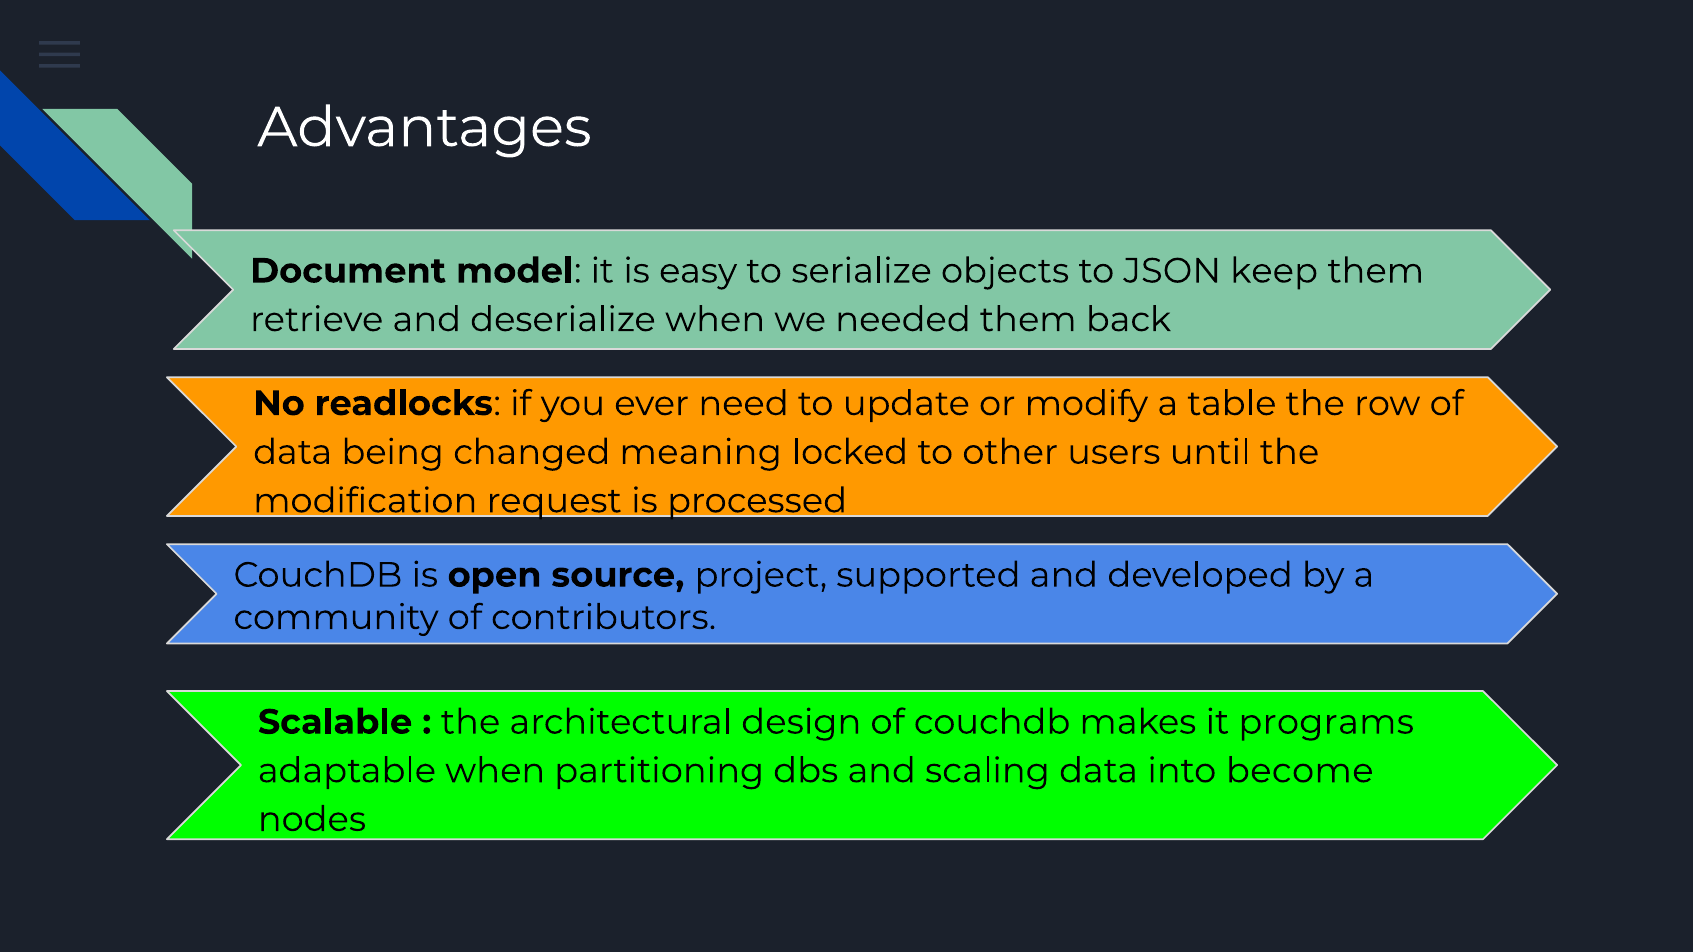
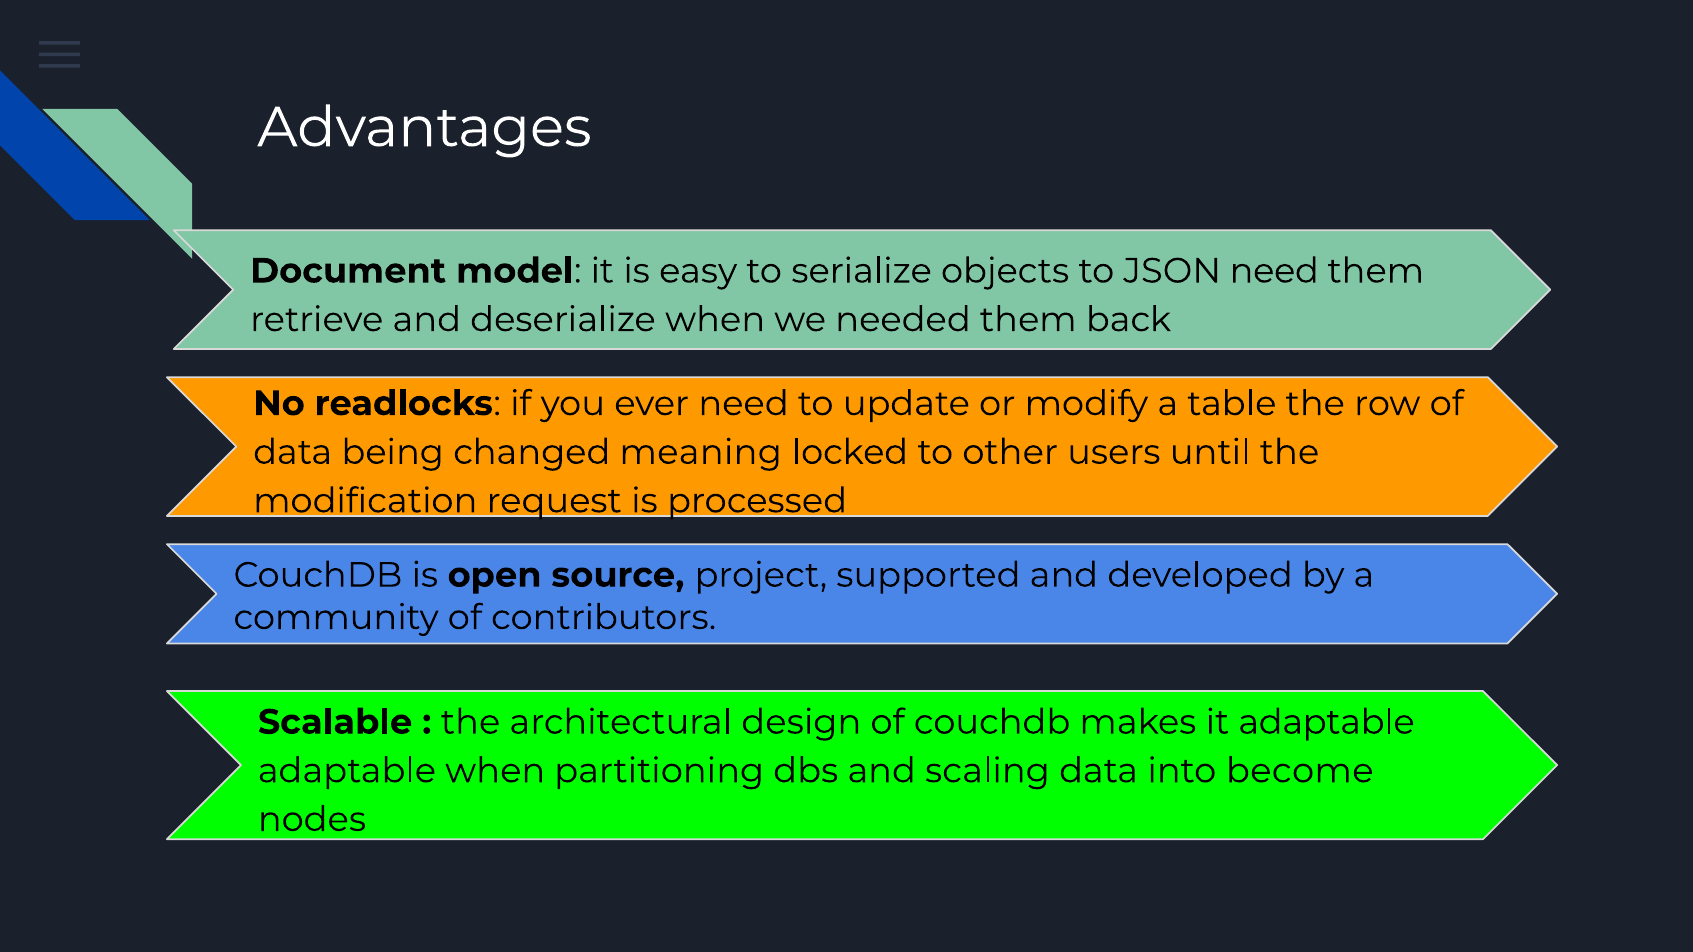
JSON keep: keep -> need (1274, 271)
it programs: programs -> adaptable (1326, 722)
